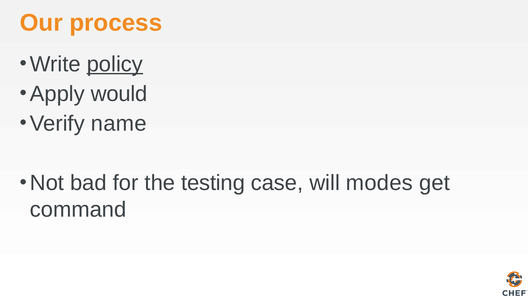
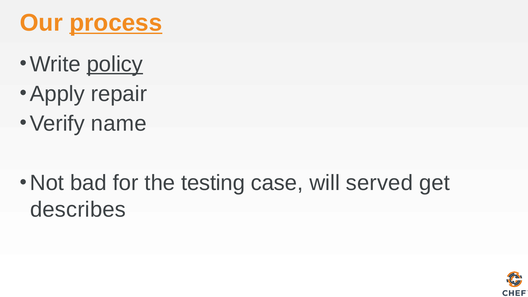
process underline: none -> present (116, 23)
would: would -> repair (119, 94)
modes: modes -> served (379, 183)
command: command -> describes (78, 209)
